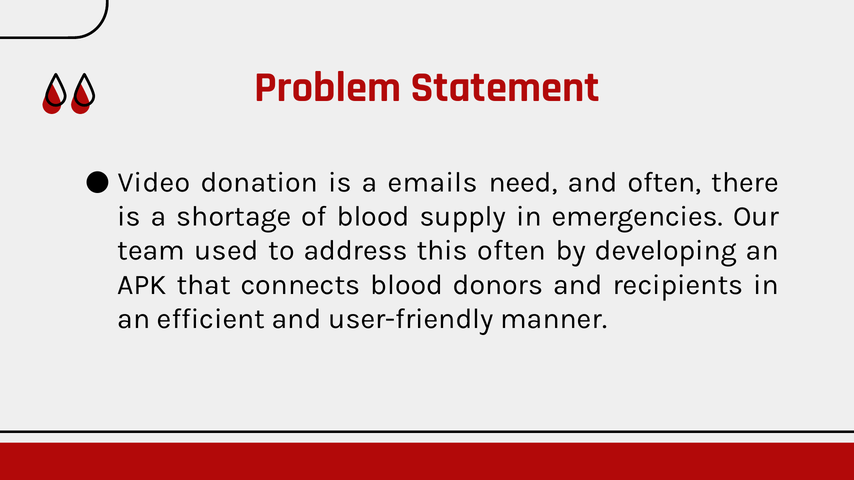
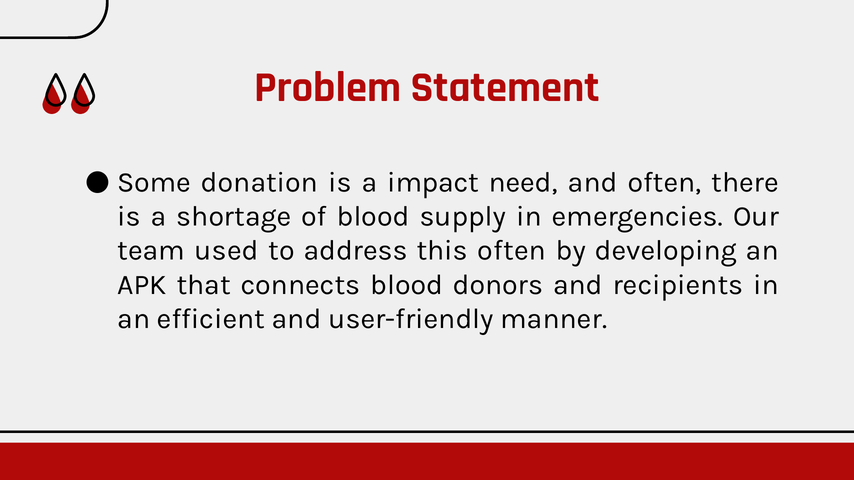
Video: Video -> Some (154, 182)
emails: emails -> impact (433, 182)
